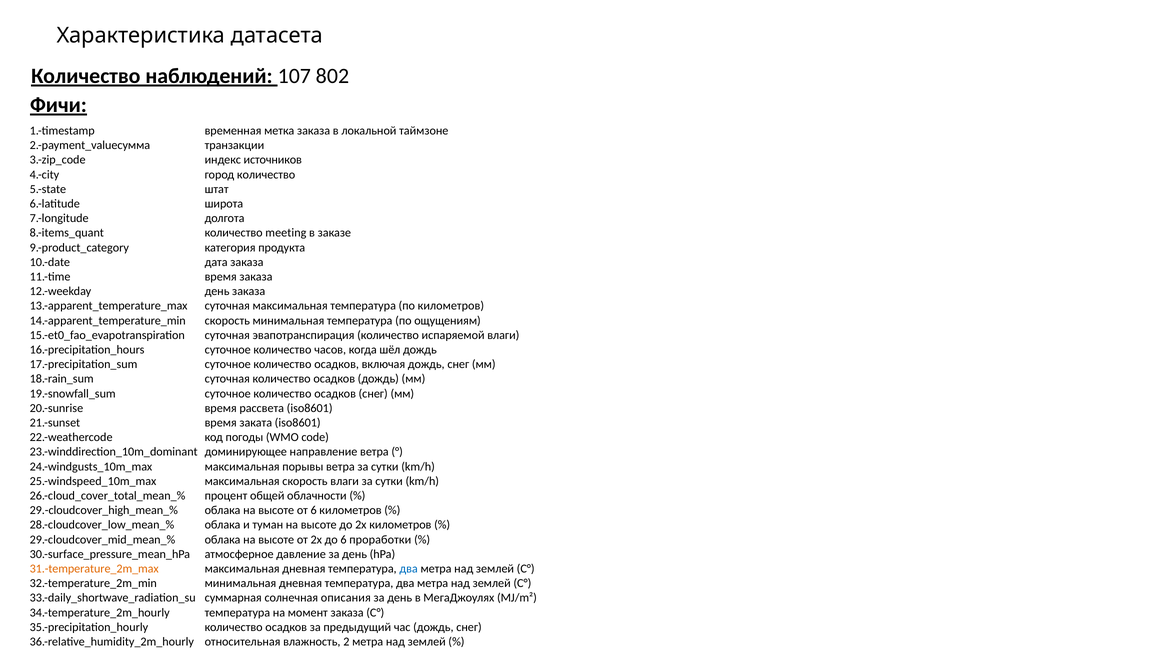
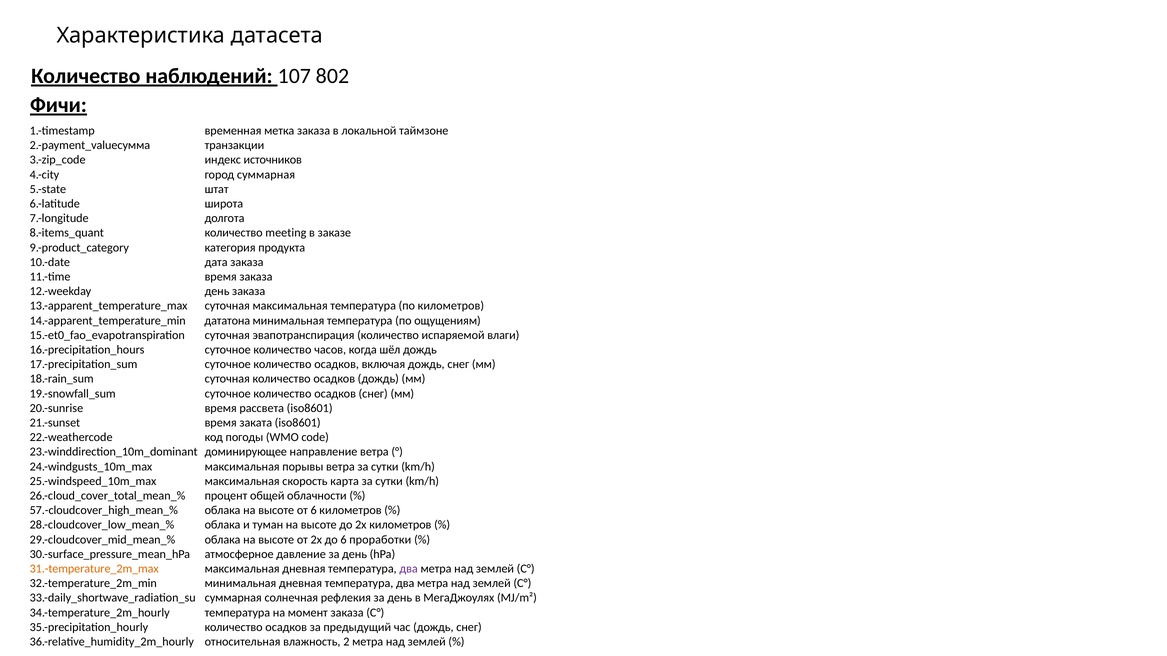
город количество: количество -> суммарная (266, 175)
14.-apparent_temperature_min скорость: скорость -> дататона (227, 321)
скорость влаги: влаги -> карта (345, 481)
29.-cloudcover_high_mean_%: 29.-cloudcover_high_mean_% -> 57.-cloudcover_high_mean_% (104, 511)
два colour: blue -> purple (409, 569)
описания: описания -> рефлекия (346, 598)
